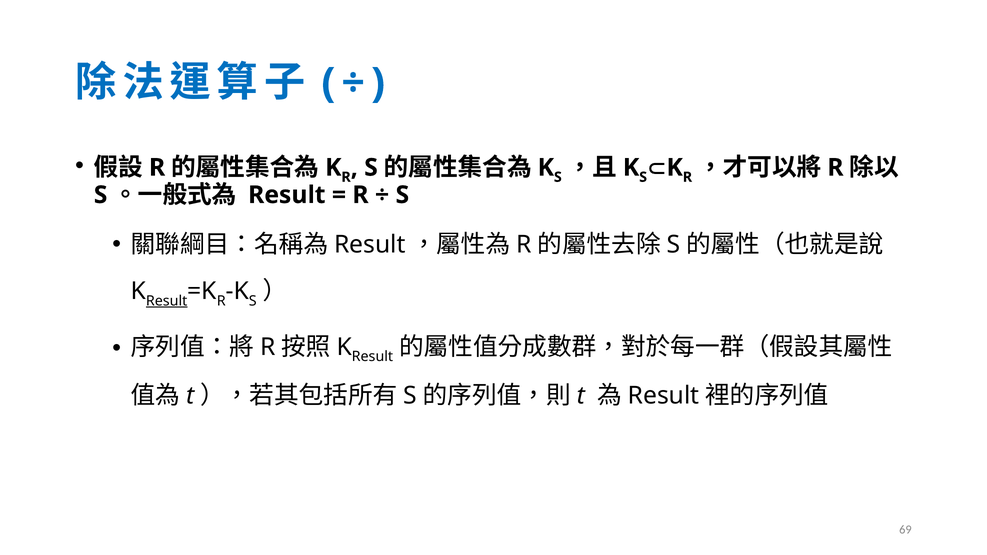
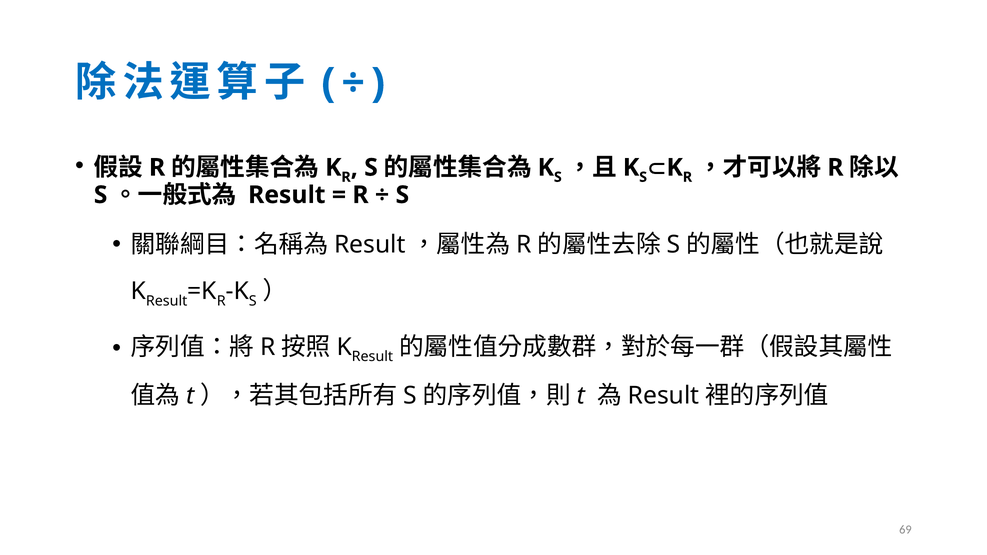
Result underline: present -> none (167, 301)
